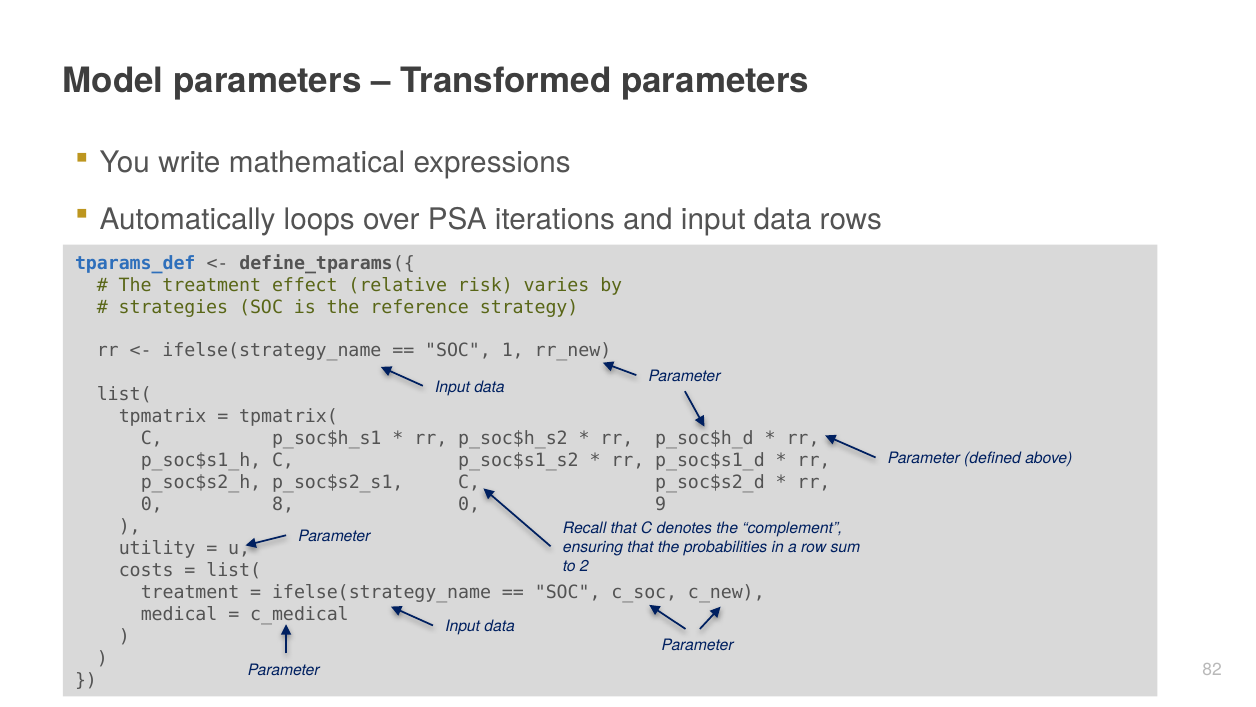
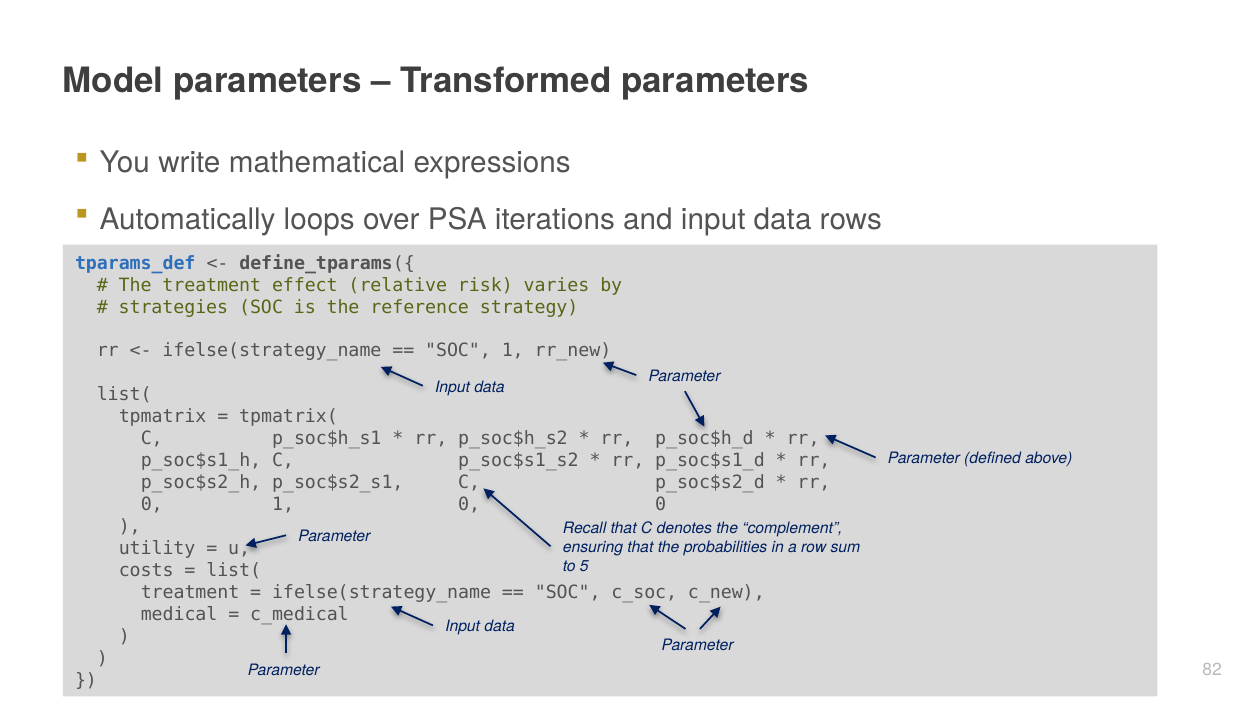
0 8: 8 -> 1 (283, 504)
0 9: 9 -> 0 (661, 504)
2: 2 -> 5 (584, 566)
